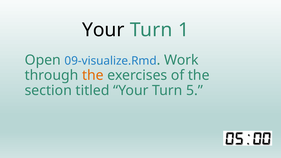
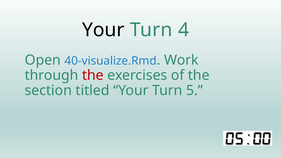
1: 1 -> 4 (184, 30)
09-visualize.Rmd: 09-visualize.Rmd -> 40-visualize.Rmd (111, 61)
the colour: orange -> red (93, 75)
